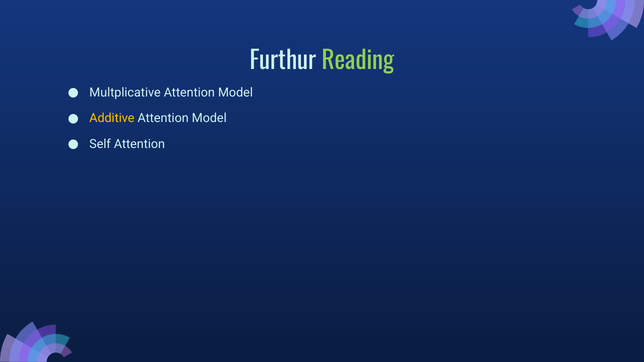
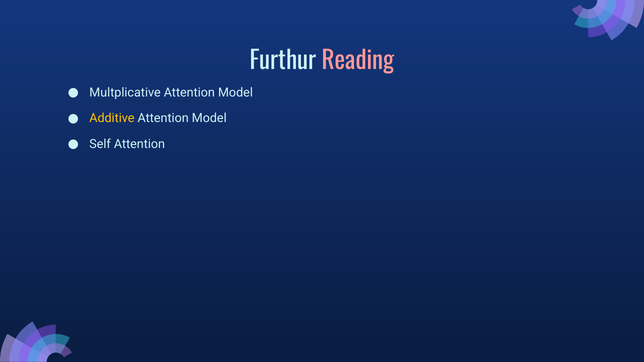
Reading colour: light green -> pink (358, 61)
